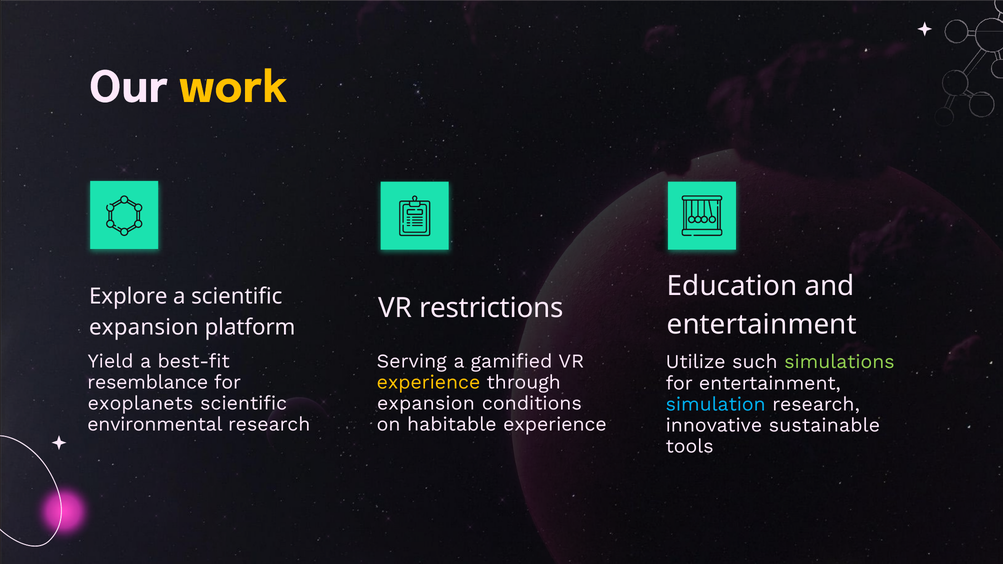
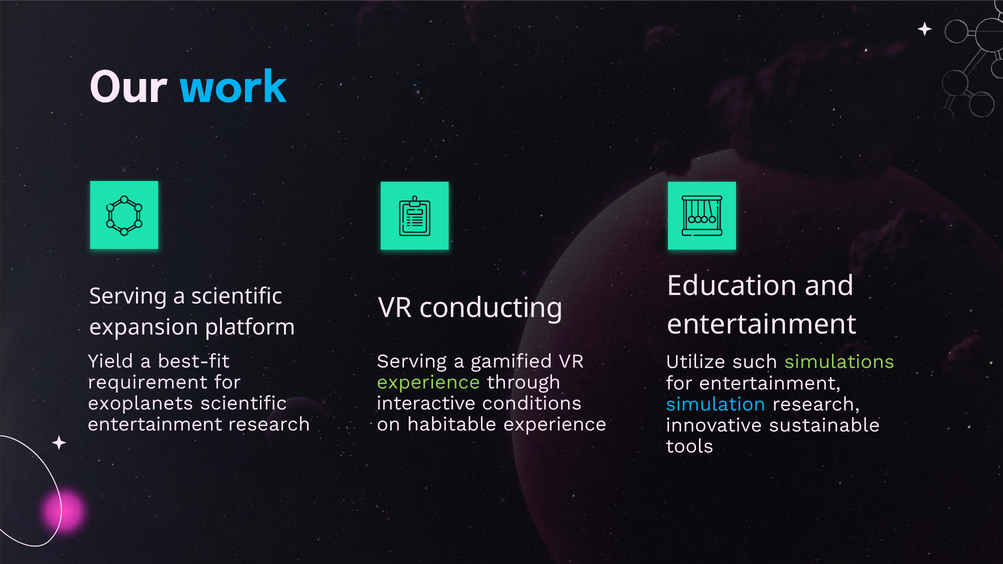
work colour: yellow -> light blue (233, 88)
Explore: Explore -> Serving (128, 297)
restrictions: restrictions -> conducting (491, 308)
experience colour: yellow -> light green (428, 382)
resemblance: resemblance -> requirement (148, 382)
expansion: expansion -> interactive (426, 403)
environmental: environmental -> entertainment (155, 424)
